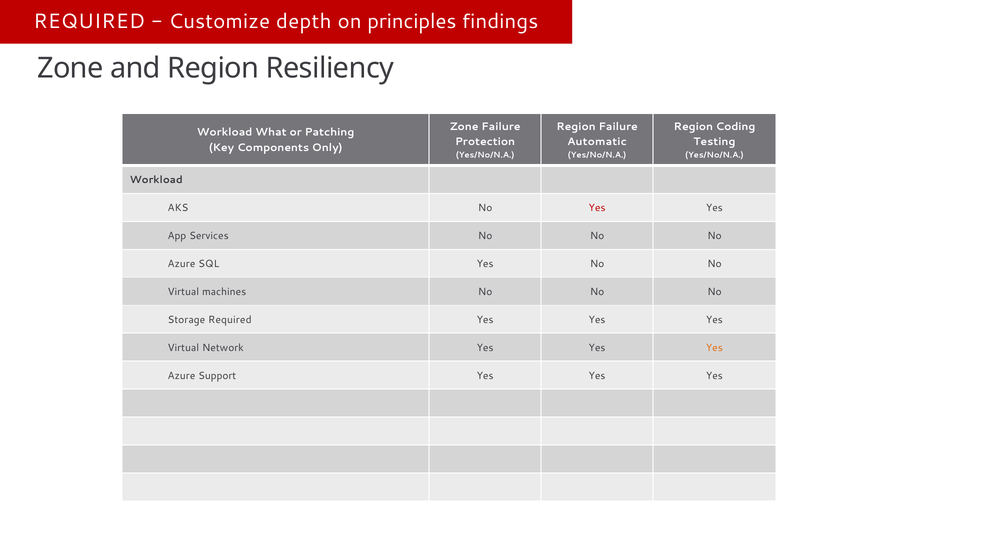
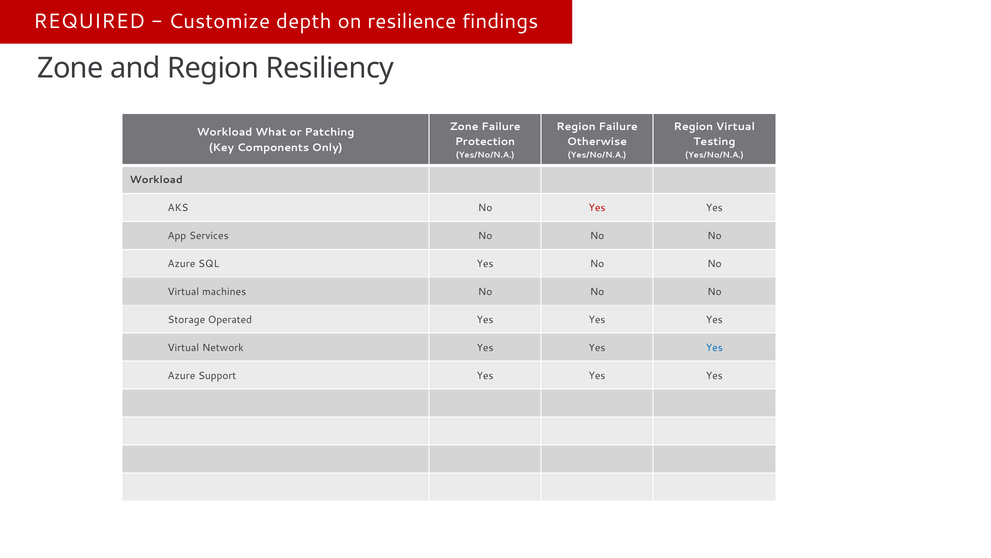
principles: principles -> resilience (412, 21)
Region Coding: Coding -> Virtual (735, 126)
Automatic: Automatic -> Otherwise (597, 142)
Storage Required: Required -> Operated (230, 319)
Yes colour: orange -> blue (714, 347)
